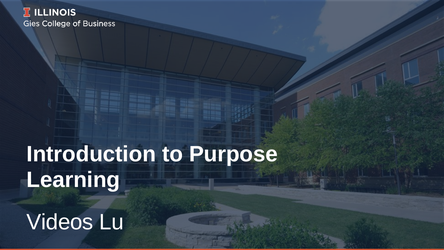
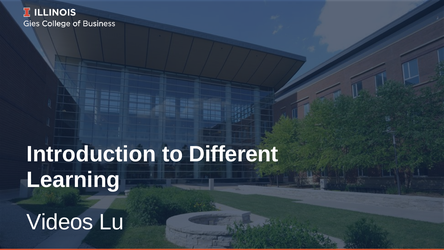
Purpose: Purpose -> Different (234, 154)
